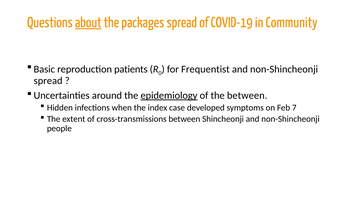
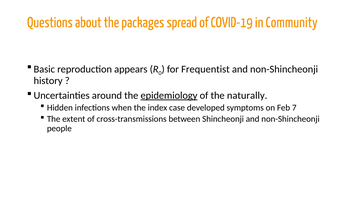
about underline: present -> none (88, 22)
patients: patients -> appears (131, 69)
spread: spread -> history (48, 81)
the between: between -> naturally (247, 95)
